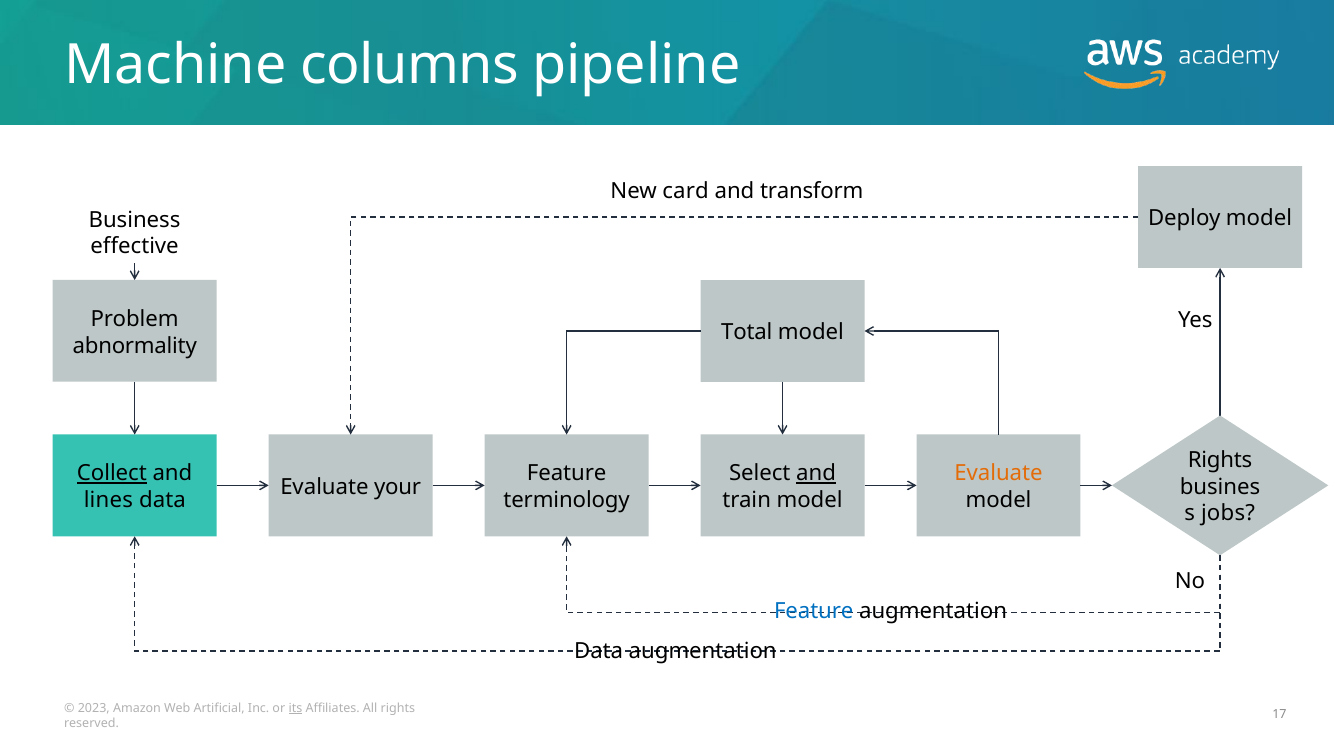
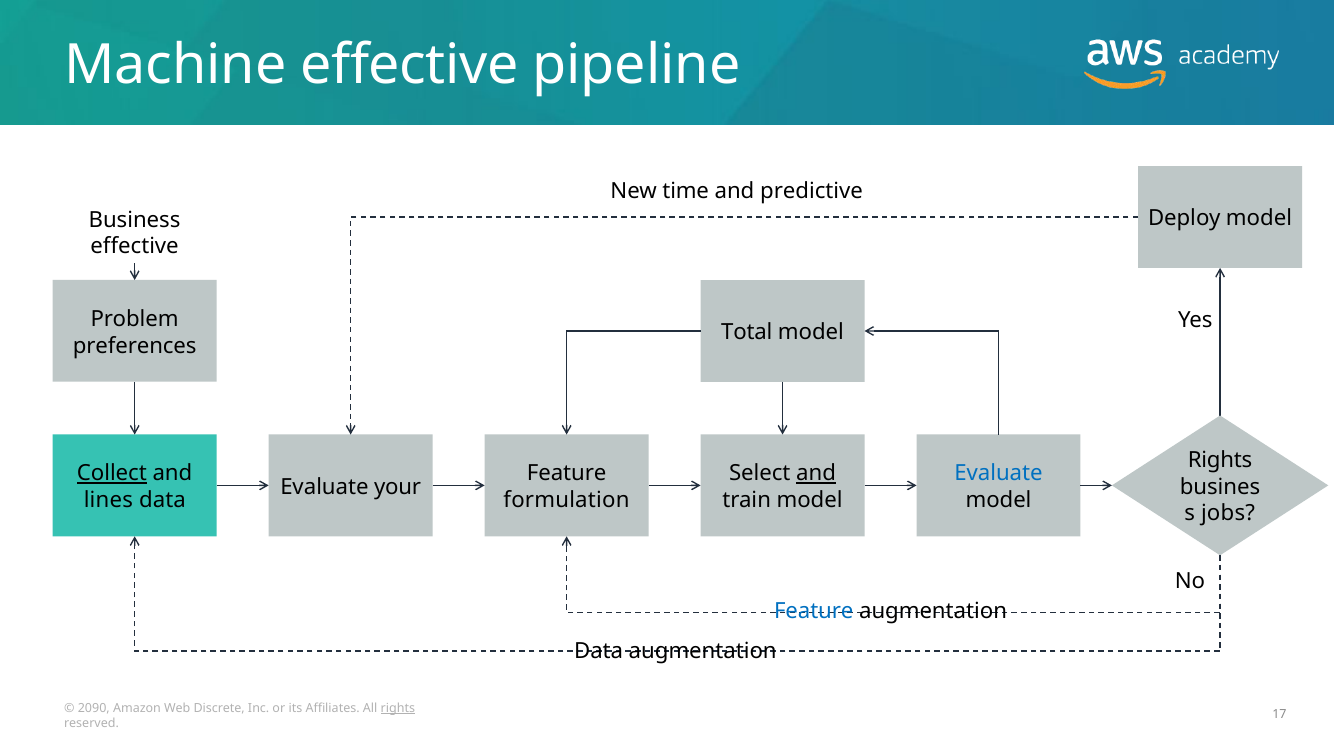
Machine columns: columns -> effective (410, 65)
card: card -> time (686, 191)
transform: transform -> predictive (812, 191)
abnormality: abnormality -> preferences (135, 346)
Evaluate colour: orange -> blue (998, 474)
terminology: terminology -> formulation (566, 501)
2023: 2023 -> 2090 (94, 708)
Artificial: Artificial -> Discrete (219, 708)
its underline: present -> none (295, 708)
rights underline: none -> present (398, 708)
